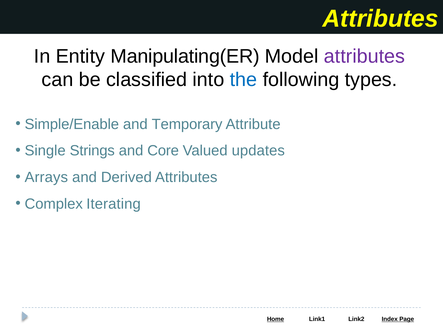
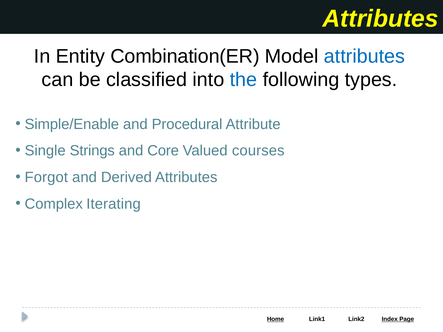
Manipulating(ER: Manipulating(ER -> Combination(ER (185, 56)
attributes colour: purple -> blue (364, 56)
Temporary: Temporary -> Procedural (187, 124)
updates: updates -> courses (258, 151)
Arrays: Arrays -> Forgot (46, 177)
